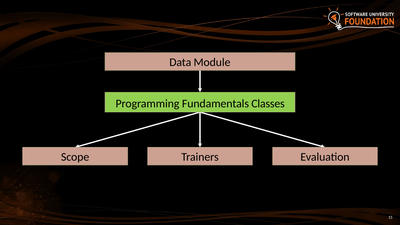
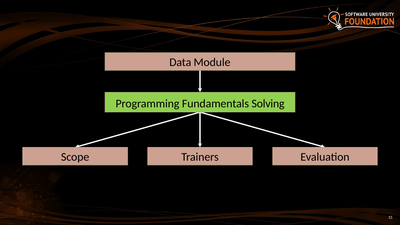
Classes: Classes -> Solving (268, 104)
